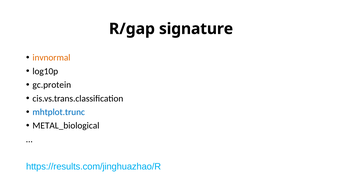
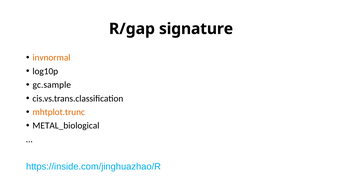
gc.protein: gc.protein -> gc.sample (52, 85)
mhtplot.trunc colour: blue -> orange (59, 112)
https://results.com/jinghuazhao/R: https://results.com/jinghuazhao/R -> https://inside.com/jinghuazhao/R (93, 166)
